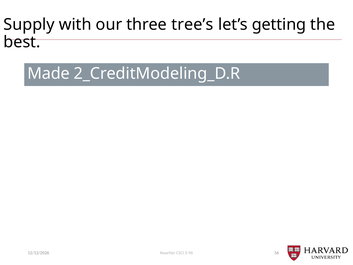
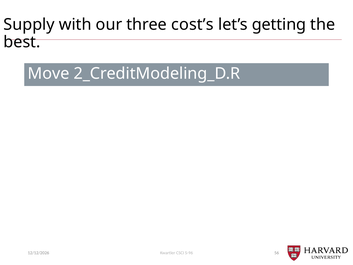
tree’s: tree’s -> cost’s (192, 24)
Made: Made -> Move (49, 73)
